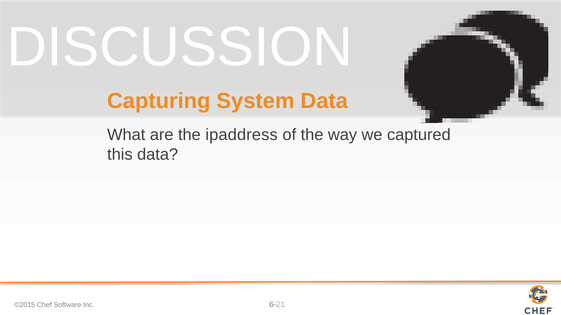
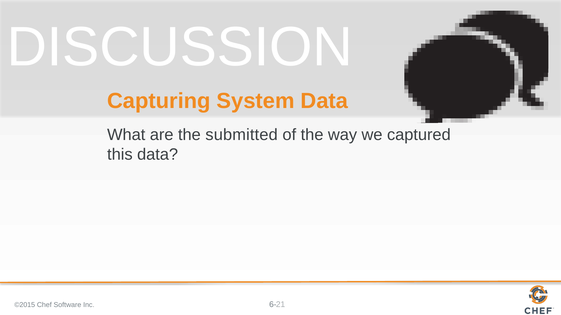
ipaddress: ipaddress -> submitted (242, 135)
